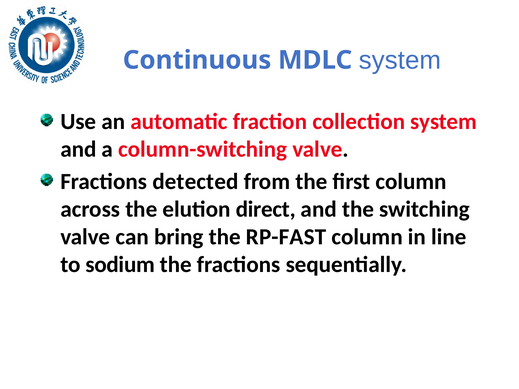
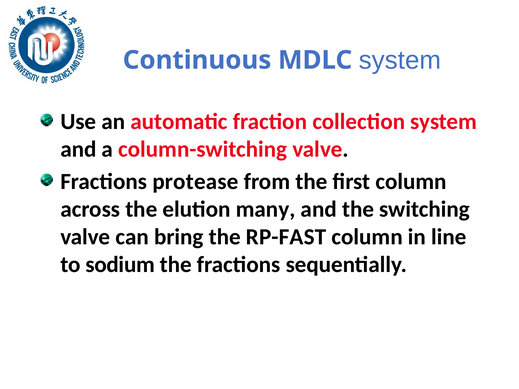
detected: detected -> protease (195, 182)
direct: direct -> many (266, 209)
